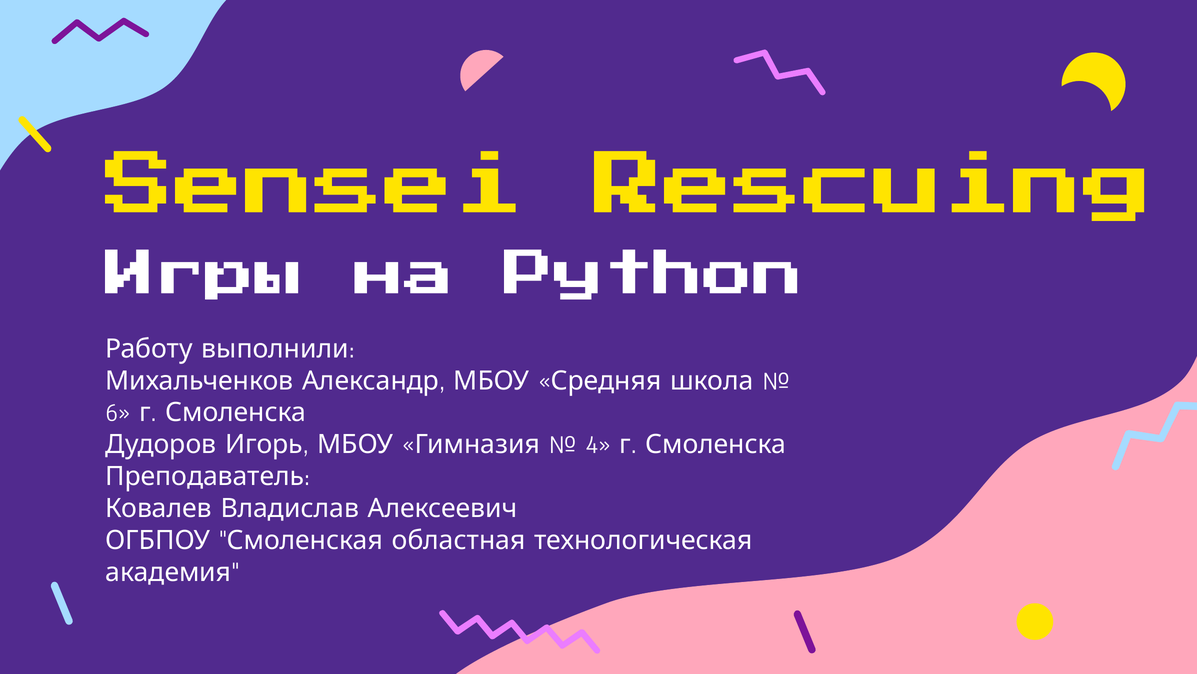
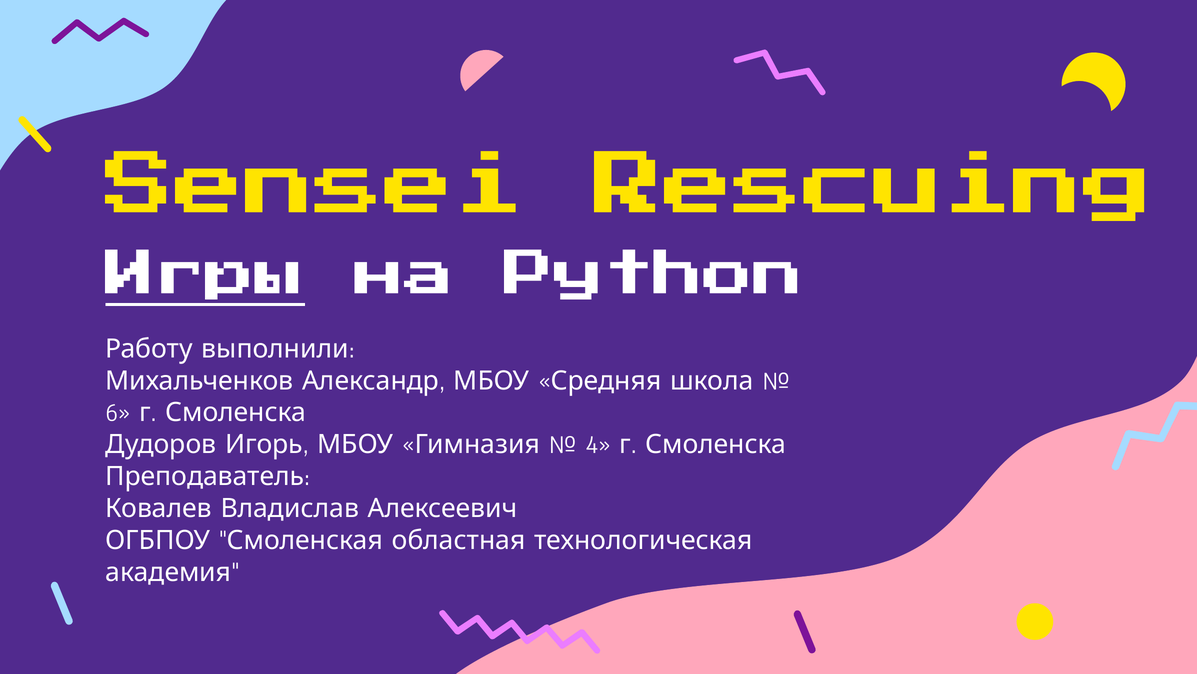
Игры underline: none -> present (205, 283)
